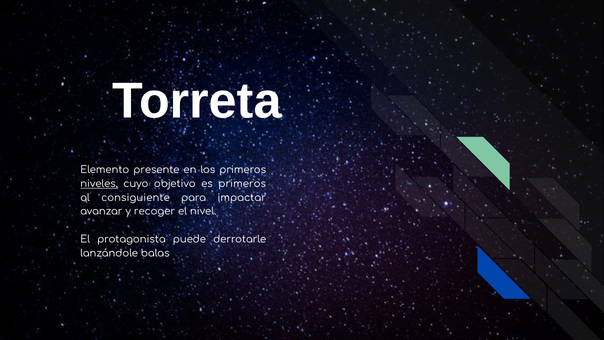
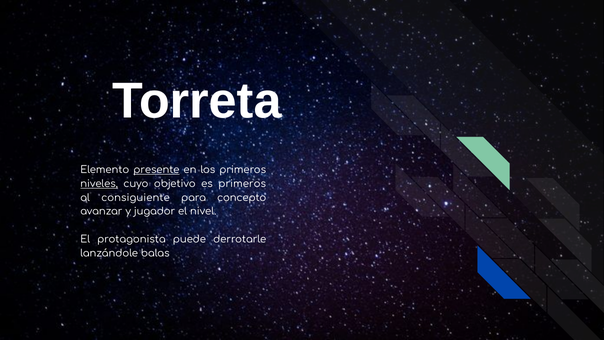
presente underline: none -> present (156, 170)
impactar: impactar -> concepto (242, 198)
recoger: recoger -> jugador (155, 211)
